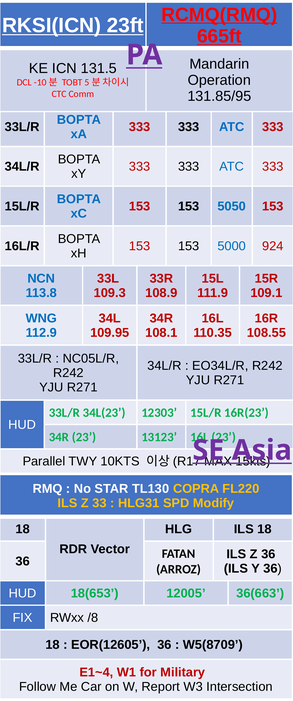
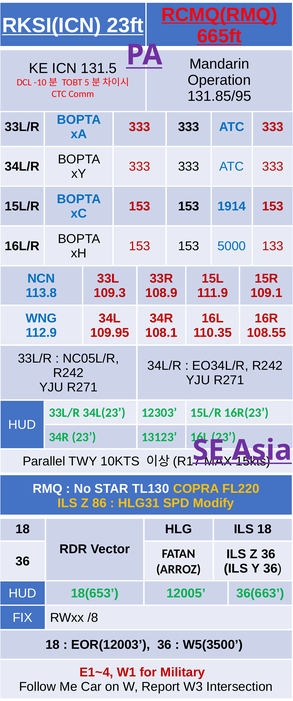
5050: 5050 -> 1914 (232, 206)
924: 924 -> 133 (273, 246)
33: 33 -> 86 (99, 503)
EOR(12605: EOR(12605 -> EOR(12003 (111, 645)
W5(8709: W5(8709 -> W5(3500 (213, 645)
